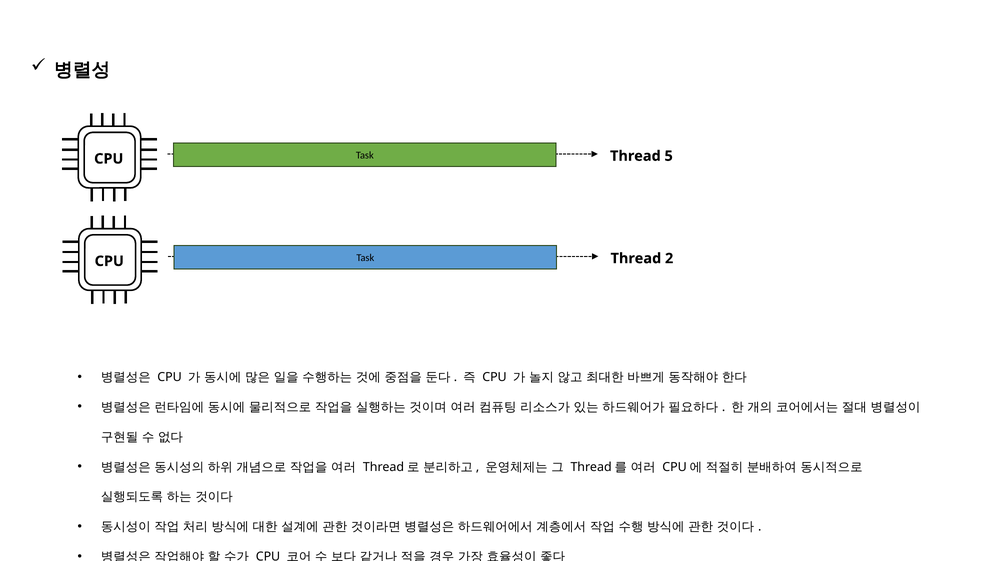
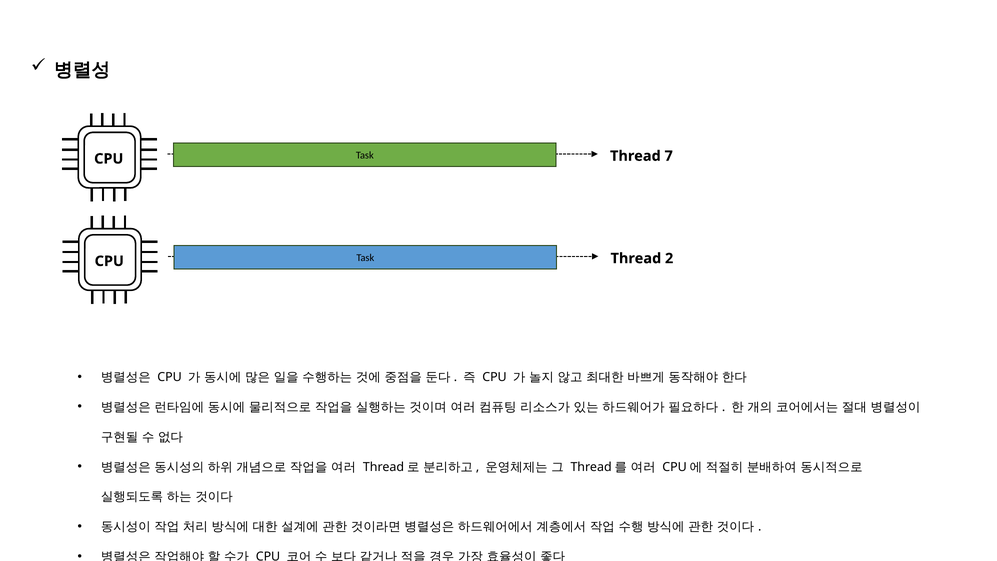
5: 5 -> 7 (669, 156)
